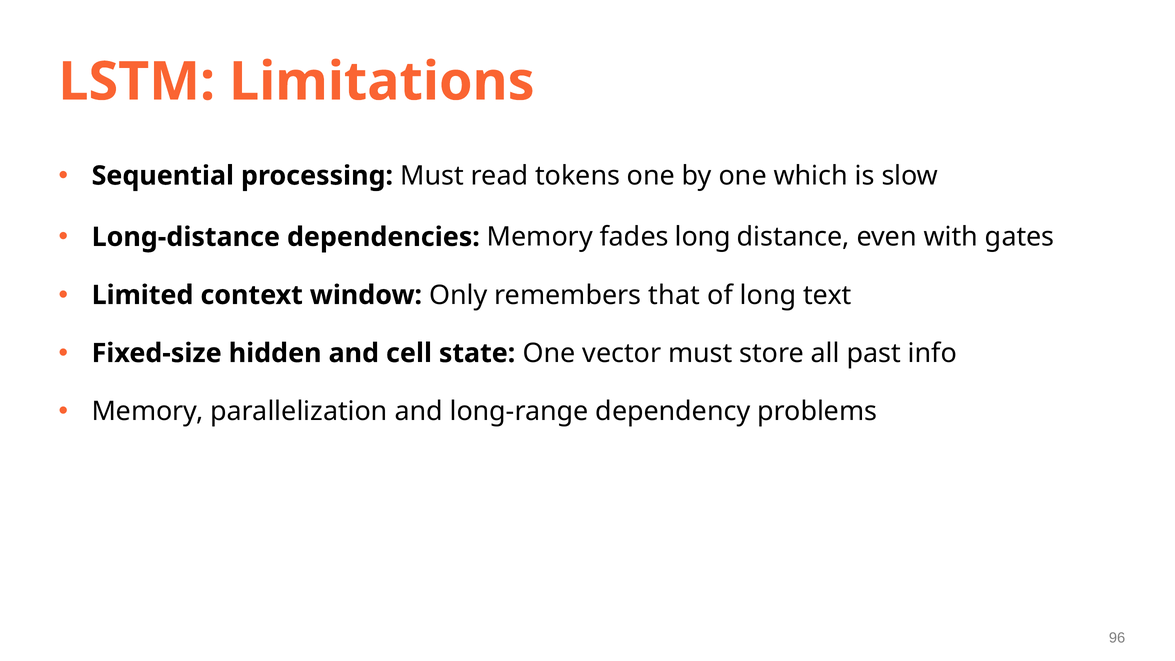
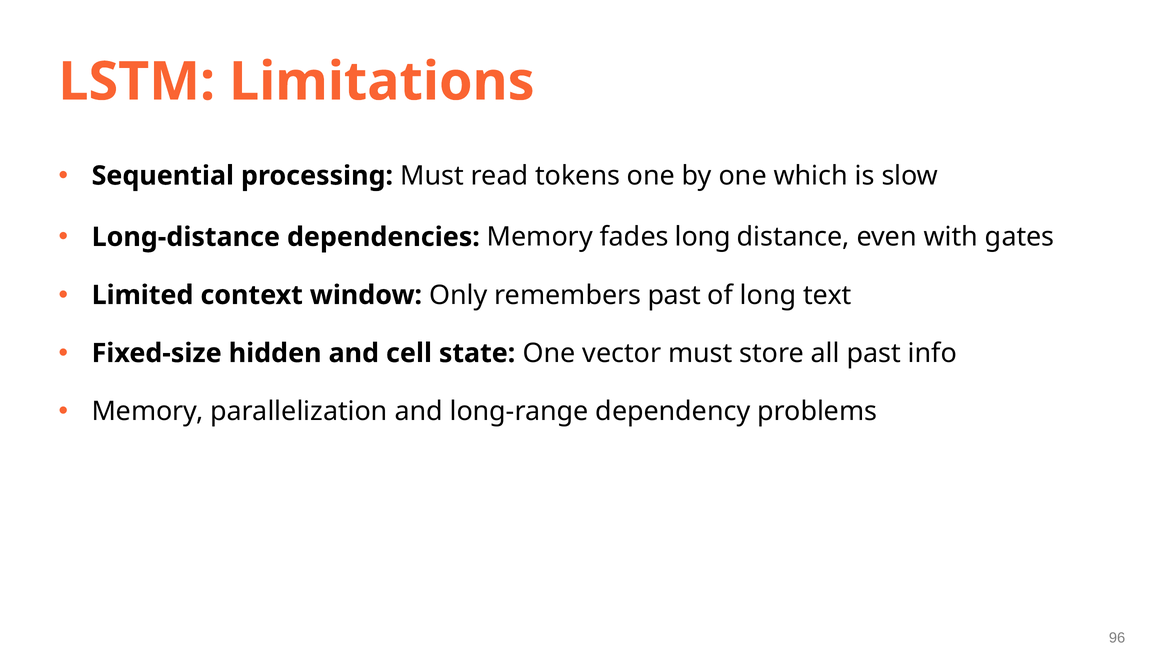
remembers that: that -> past (674, 295)
